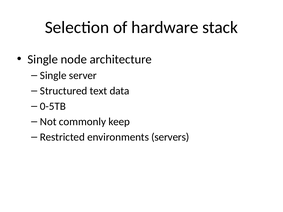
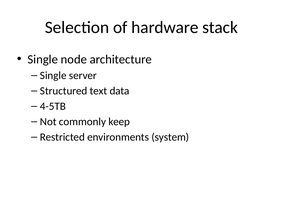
0-5TB: 0-5TB -> 4-5TB (53, 106)
servers: servers -> system (170, 137)
